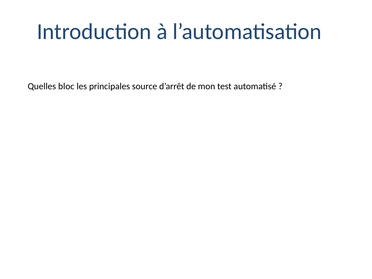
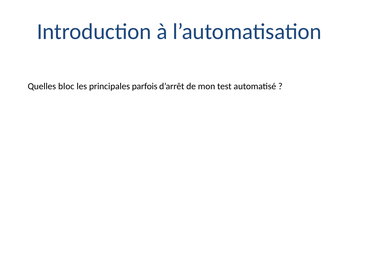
source: source -> parfois (145, 86)
